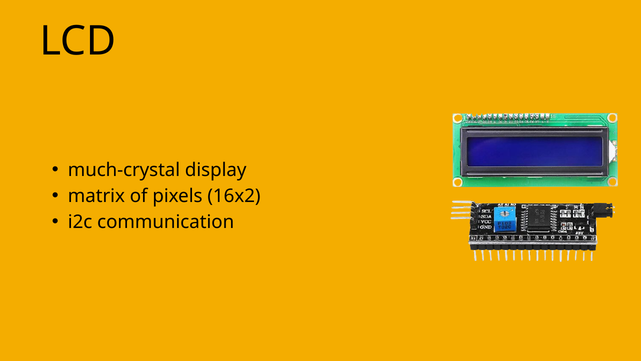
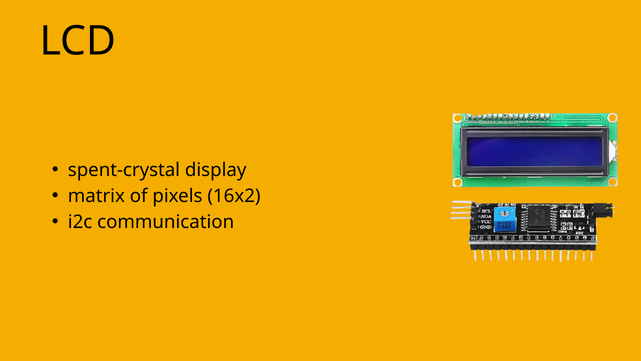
much-crystal: much-crystal -> spent-crystal (124, 170)
